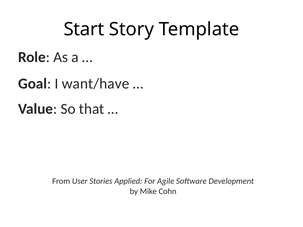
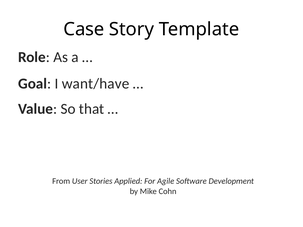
Start: Start -> Case (84, 29)
